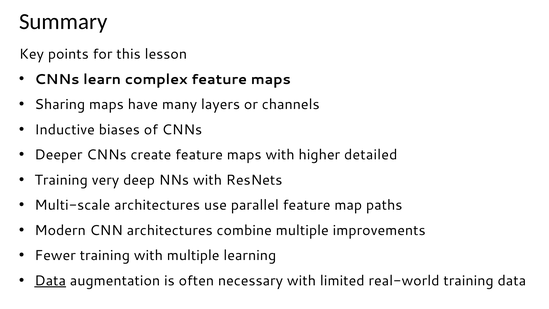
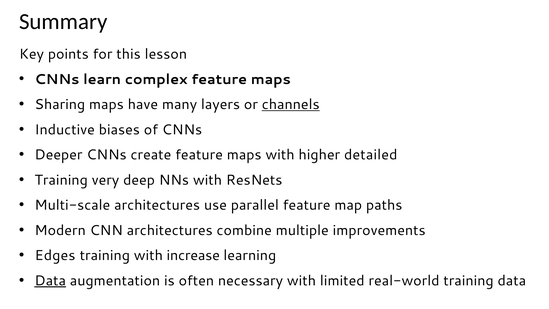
channels underline: none -> present (291, 104)
Fewer: Fewer -> Edges (55, 255)
with multiple: multiple -> increase (193, 255)
